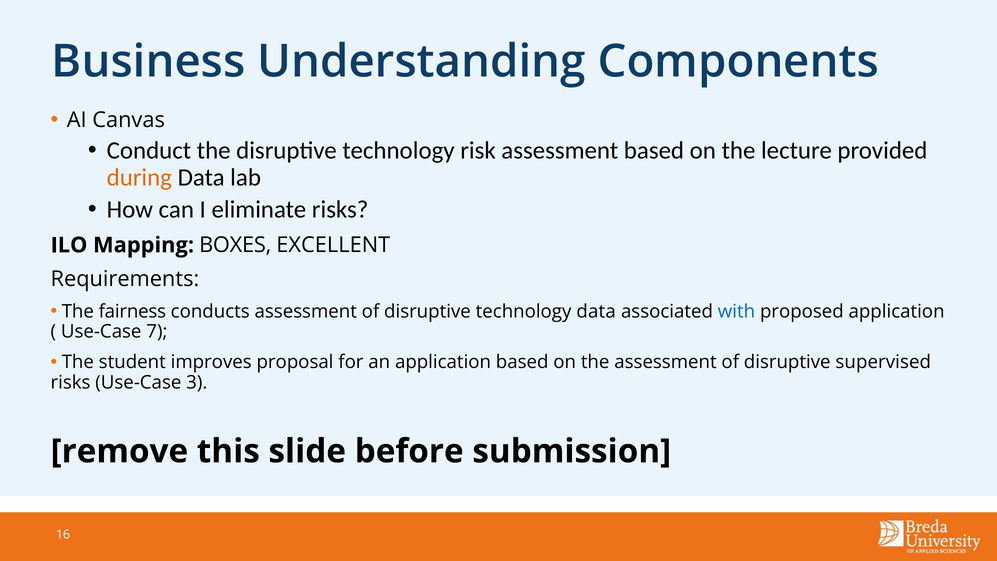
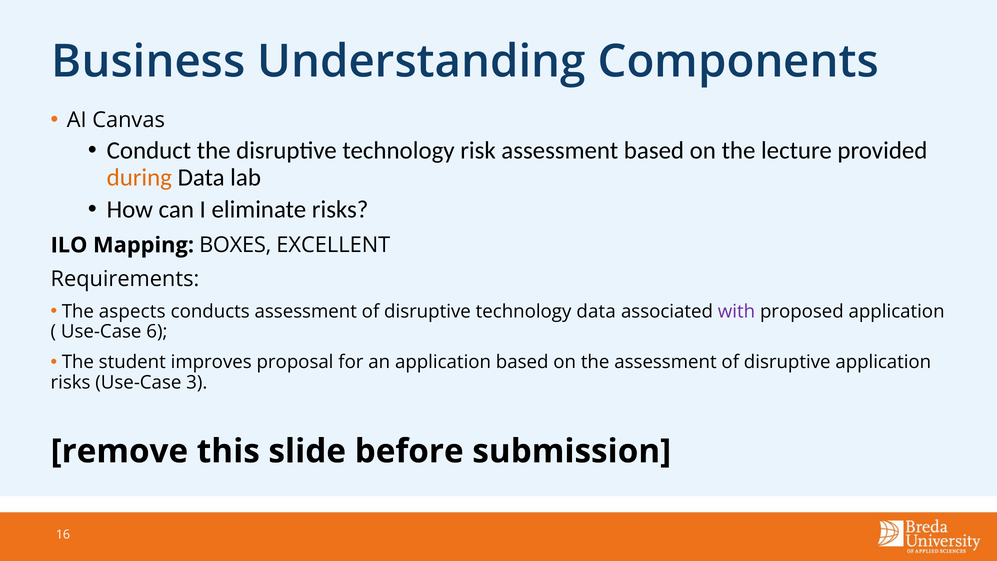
fairness: fairness -> aspects (132, 311)
with colour: blue -> purple (737, 311)
7: 7 -> 6 (157, 331)
disruptive supervised: supervised -> application (883, 362)
